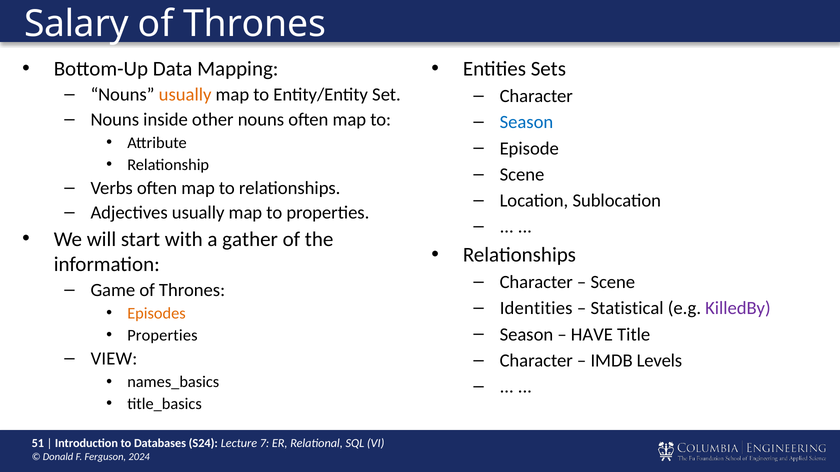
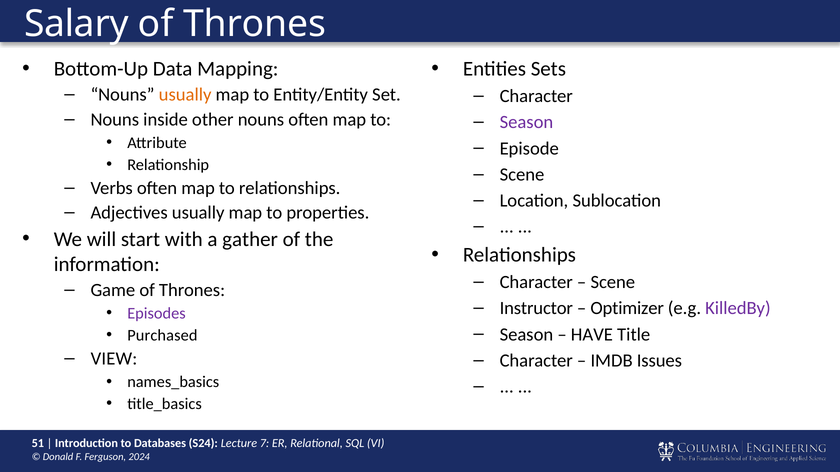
Season colour: blue -> purple (526, 122)
Identities: Identities -> Instructor (536, 309)
Statistical: Statistical -> Optimizer (627, 309)
Episodes colour: orange -> purple (156, 314)
Properties: Properties -> Purchased (162, 336)
Levels: Levels -> Issues (659, 361)
